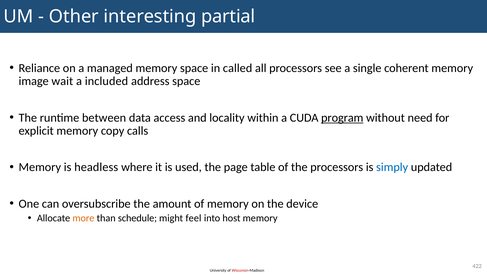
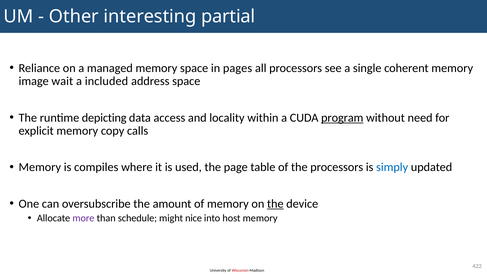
called: called -> pages (238, 68)
between: between -> depicting (104, 118)
headless: headless -> compiles (96, 167)
the underline: none -> present (275, 204)
more colour: orange -> purple (83, 218)
feel: feel -> nice (194, 218)
